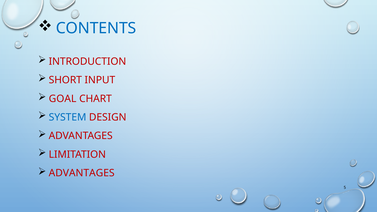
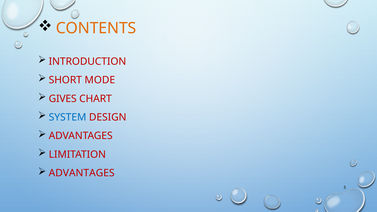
CONTENTS colour: blue -> orange (96, 28)
INPUT: INPUT -> MODE (100, 80)
GOAL: GOAL -> GIVES (63, 99)
